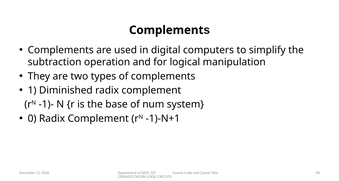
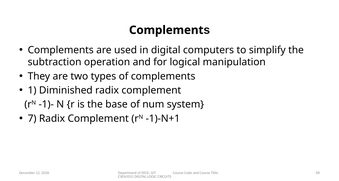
0: 0 -> 7 (32, 118)
